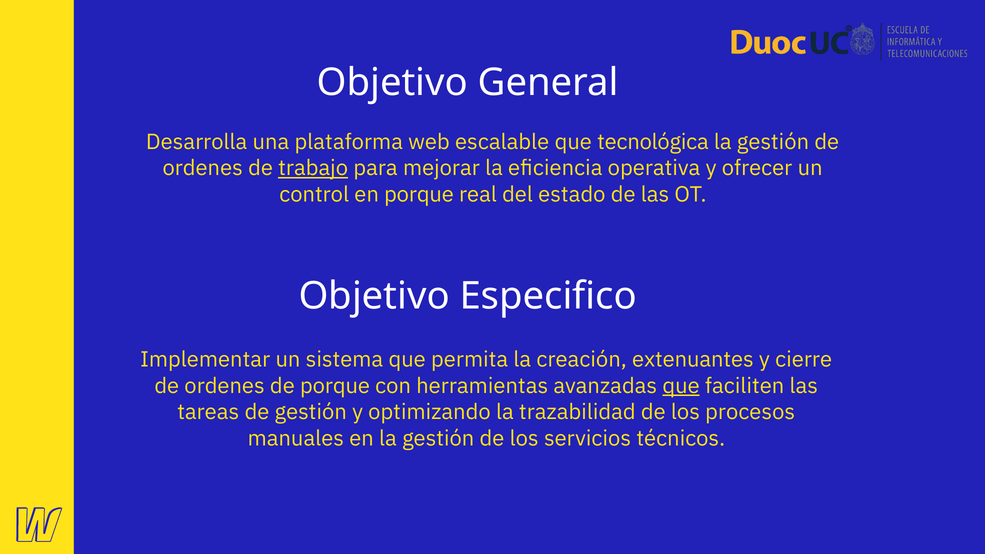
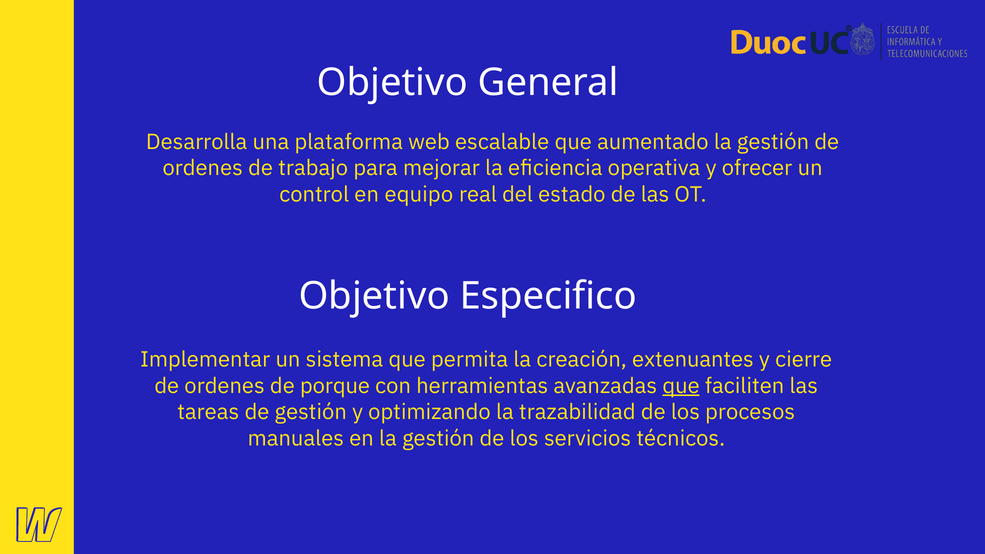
tecnológica: tecnológica -> aumentado (653, 142)
trabajo underline: present -> none (313, 168)
en porque: porque -> equipo (419, 195)
